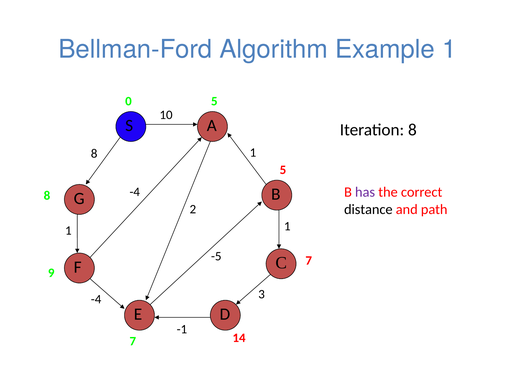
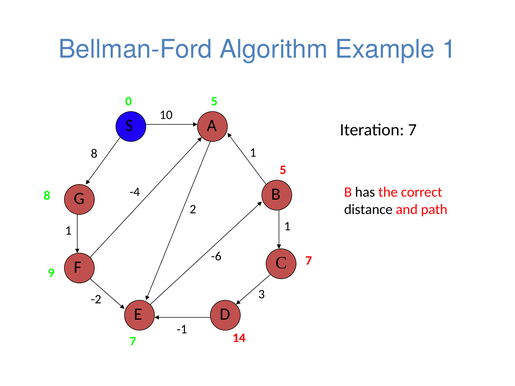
Iteration 8: 8 -> 7 (412, 130)
has colour: purple -> black (365, 192)
-5: -5 -> -6 (216, 257)
-4: -4 -> -2 (96, 299)
